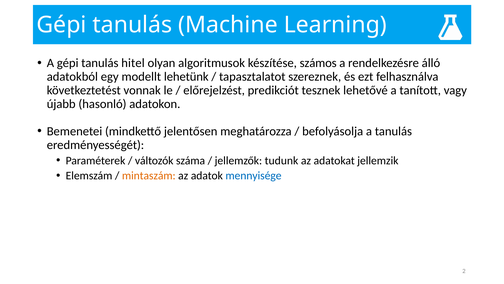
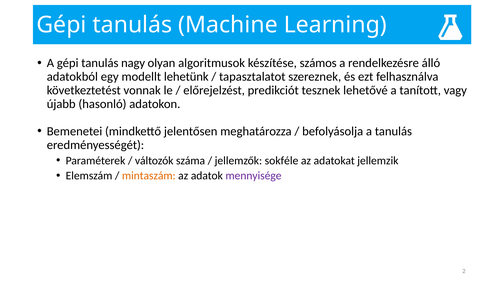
hitel: hitel -> nagy (133, 63)
tudunk: tudunk -> sokféle (282, 160)
mennyisége colour: blue -> purple (254, 175)
